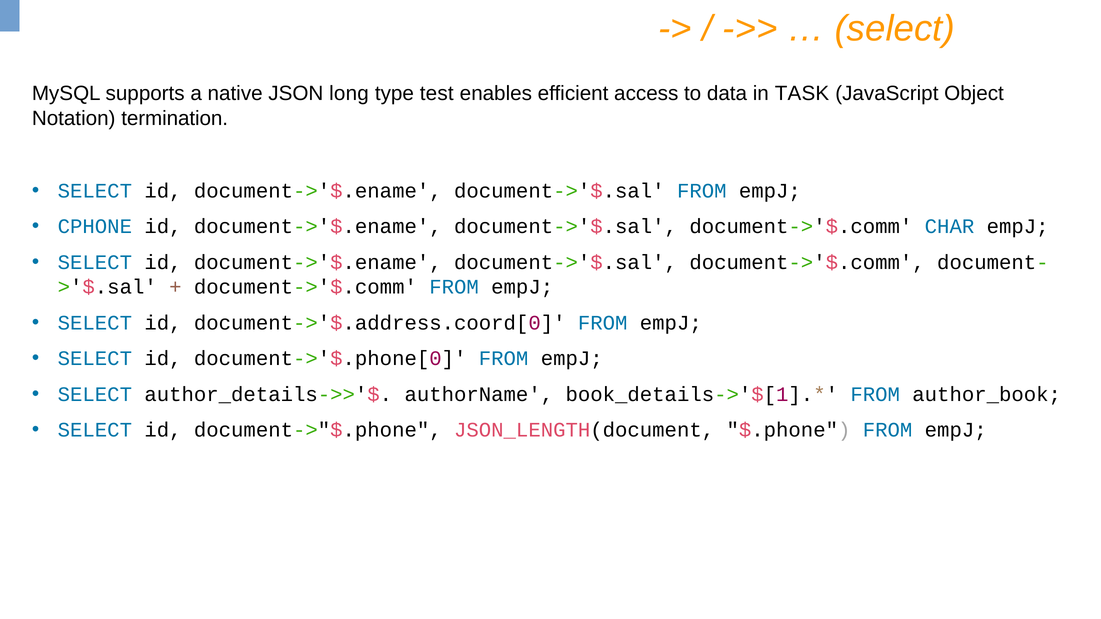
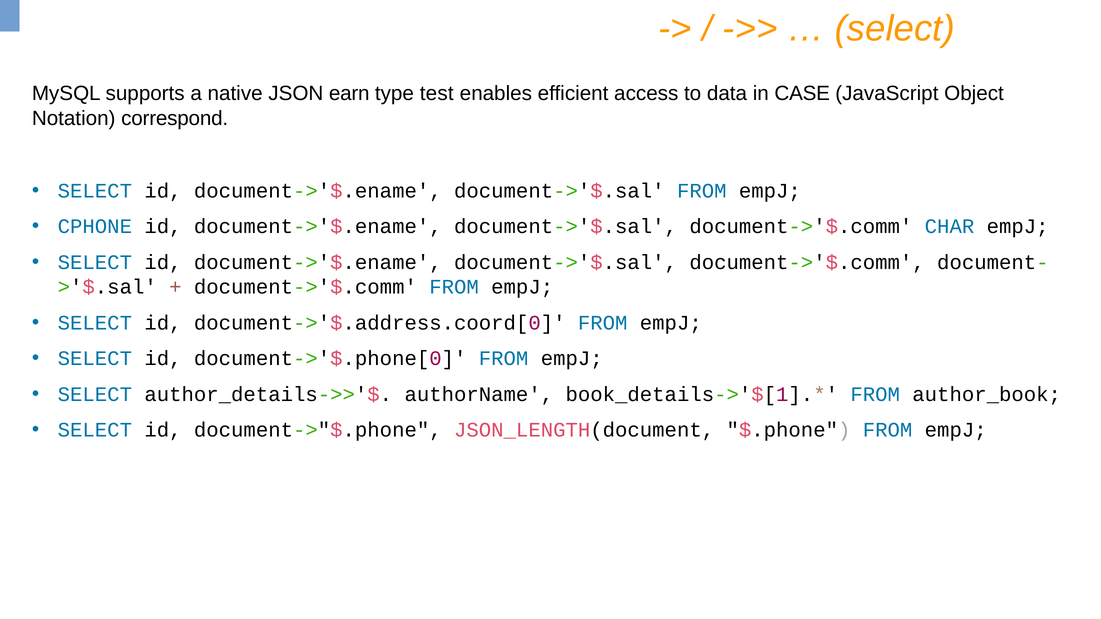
long: long -> earn (349, 94)
TASK: TASK -> CASE (802, 94)
termination: termination -> correspond (175, 118)
